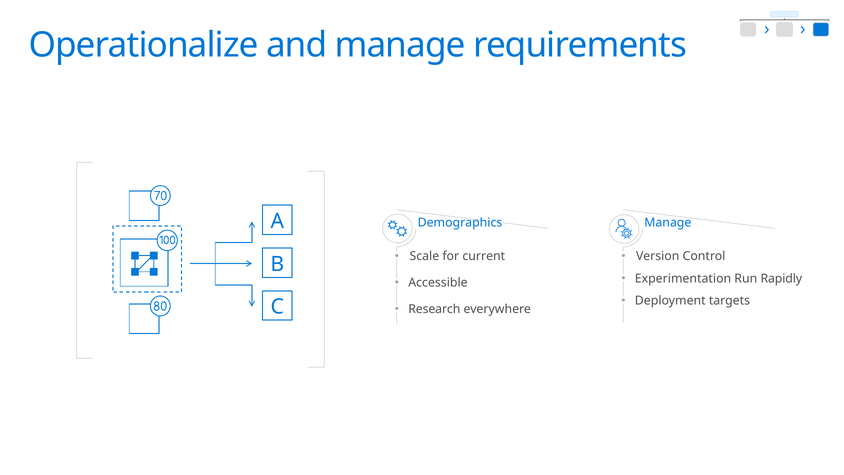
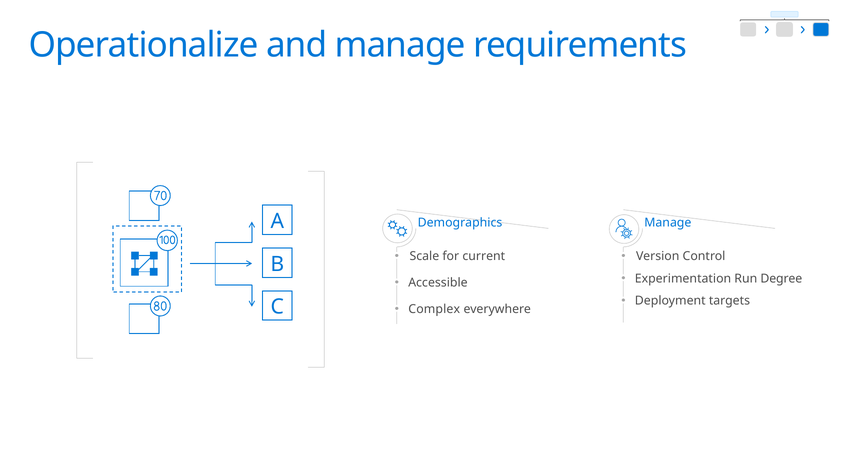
Rapidly: Rapidly -> Degree (781, 278)
Research: Research -> Complex (434, 309)
